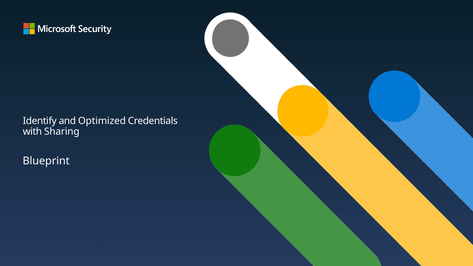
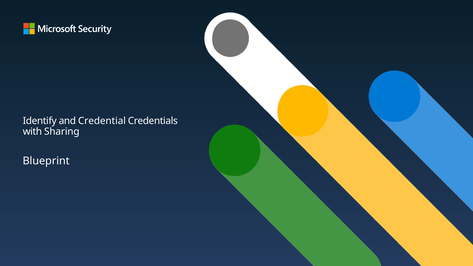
Optimized: Optimized -> Credential (102, 121)
